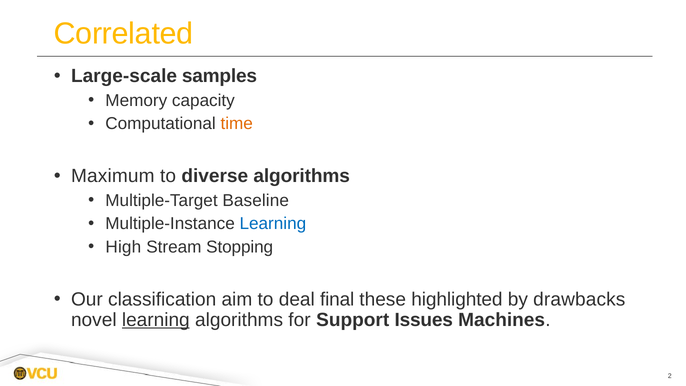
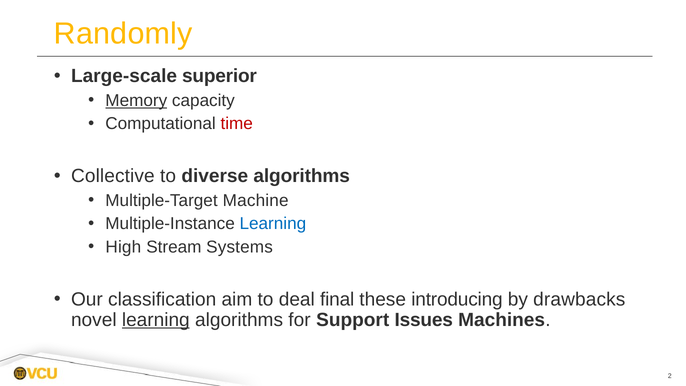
Correlated: Correlated -> Randomly (123, 34)
samples: samples -> superior (219, 76)
Memory underline: none -> present (136, 100)
time colour: orange -> red (237, 124)
Maximum: Maximum -> Collective (113, 176)
Baseline: Baseline -> Machine (256, 200)
Stopping: Stopping -> Systems (240, 247)
highlighted: highlighted -> introducing (457, 299)
